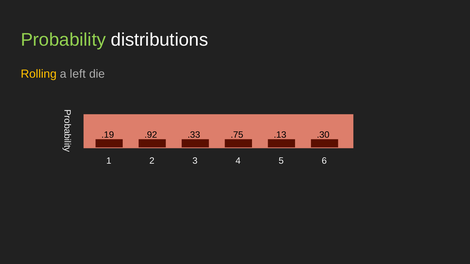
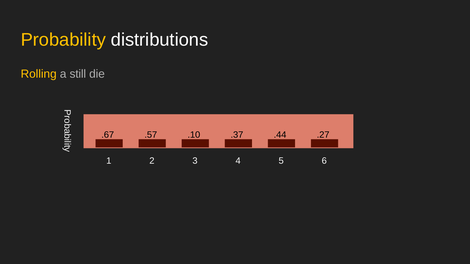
Probability colour: light green -> yellow (63, 40)
left: left -> still (78, 74)
.19: .19 -> .67 (108, 135)
.92: .92 -> .57 (151, 135)
.33: .33 -> .10 (194, 135)
.75: .75 -> .37 (237, 135)
.13: .13 -> .44 (280, 135)
.30: .30 -> .27 (323, 135)
